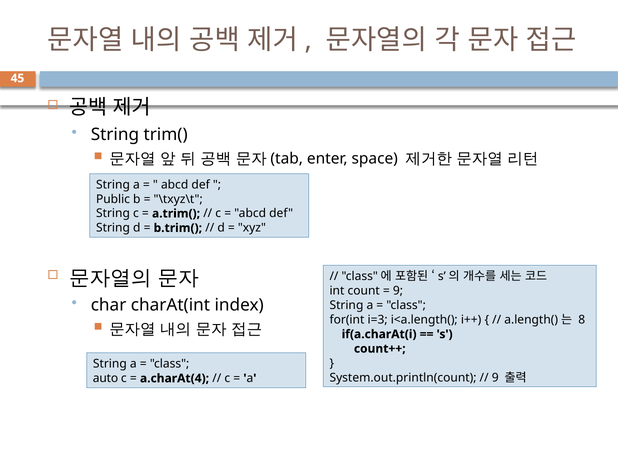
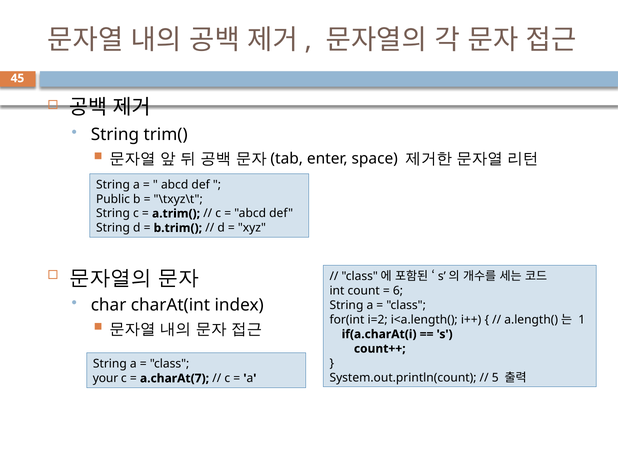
9: 9 -> 6 (398, 291)
i=3: i=3 -> i=2 (378, 319)
8: 8 -> 1 (582, 319)
9: 9 -> 5 (495, 377)
auto: auto -> your (106, 378)
a.charAt(4: a.charAt(4 -> a.charAt(7 (175, 378)
